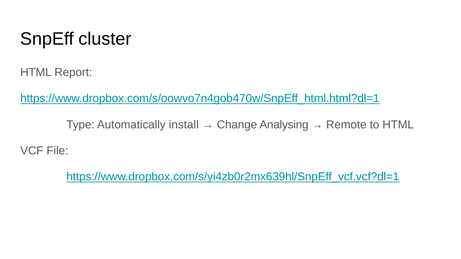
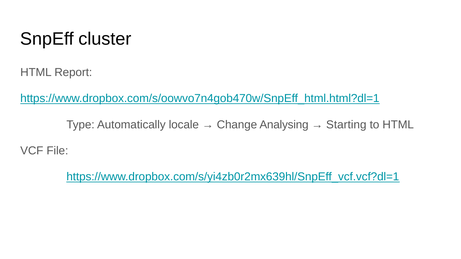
install: install -> locale (184, 125)
Remote: Remote -> Starting (346, 125)
